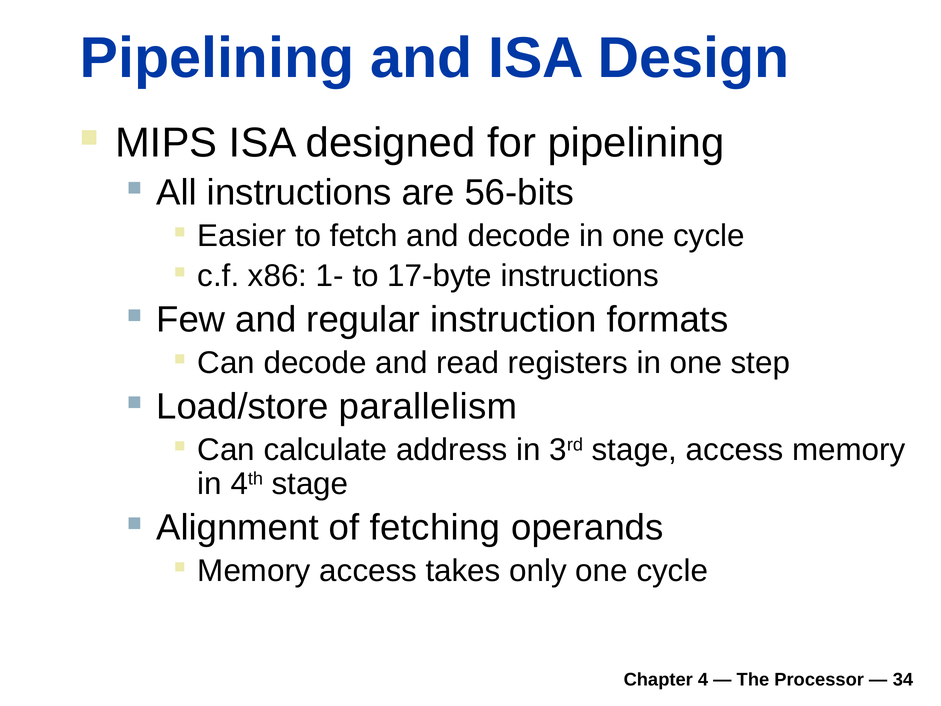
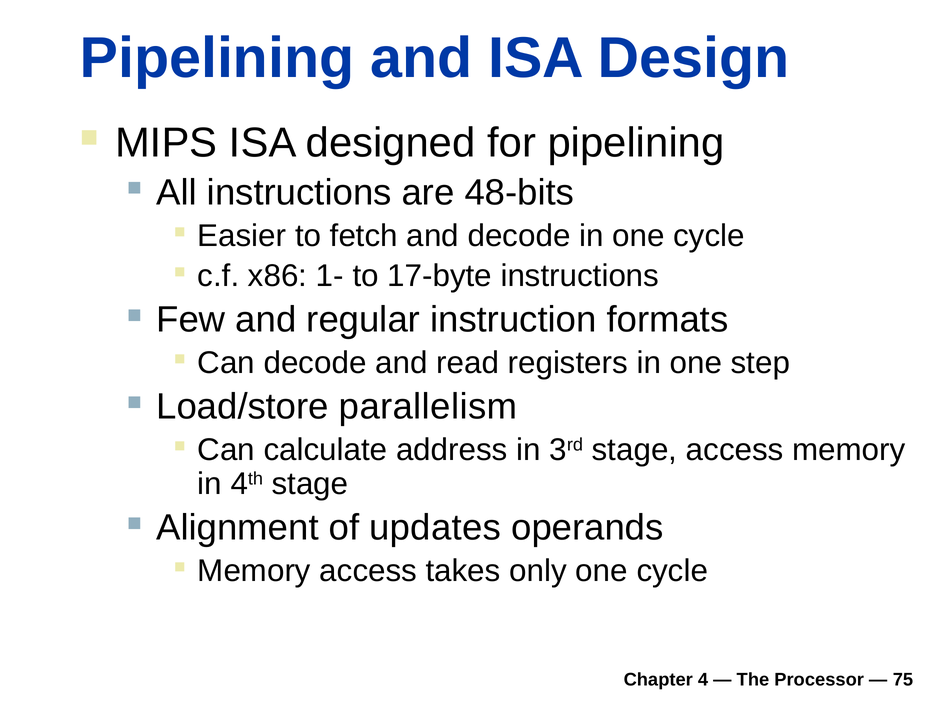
56-bits: 56-bits -> 48-bits (519, 193)
fetching: fetching -> updates (435, 528)
34: 34 -> 75 (903, 679)
